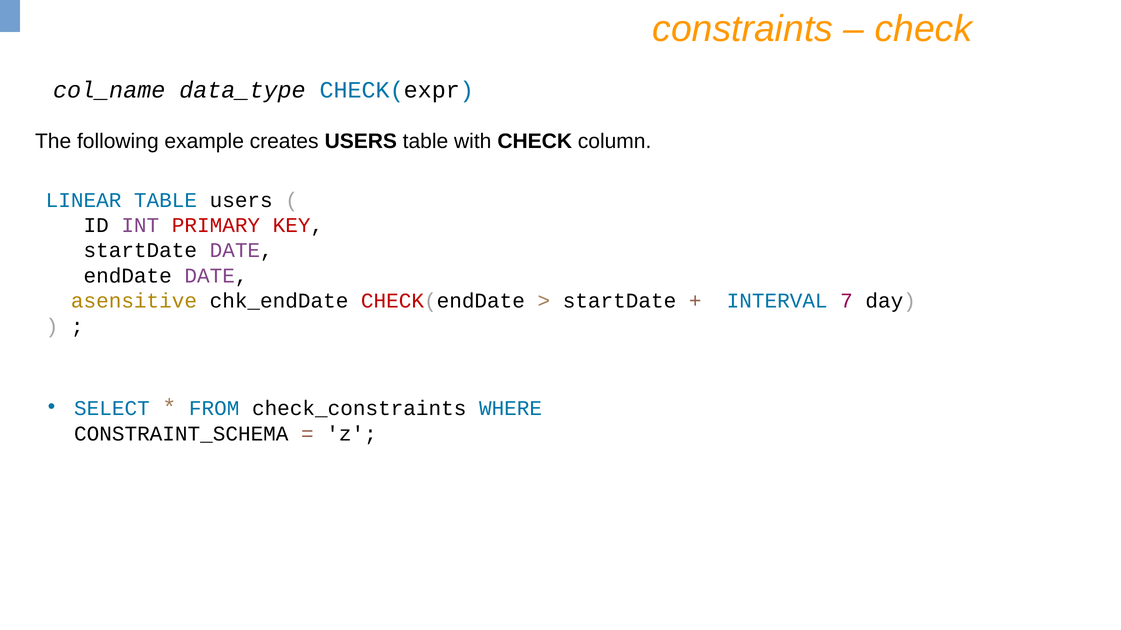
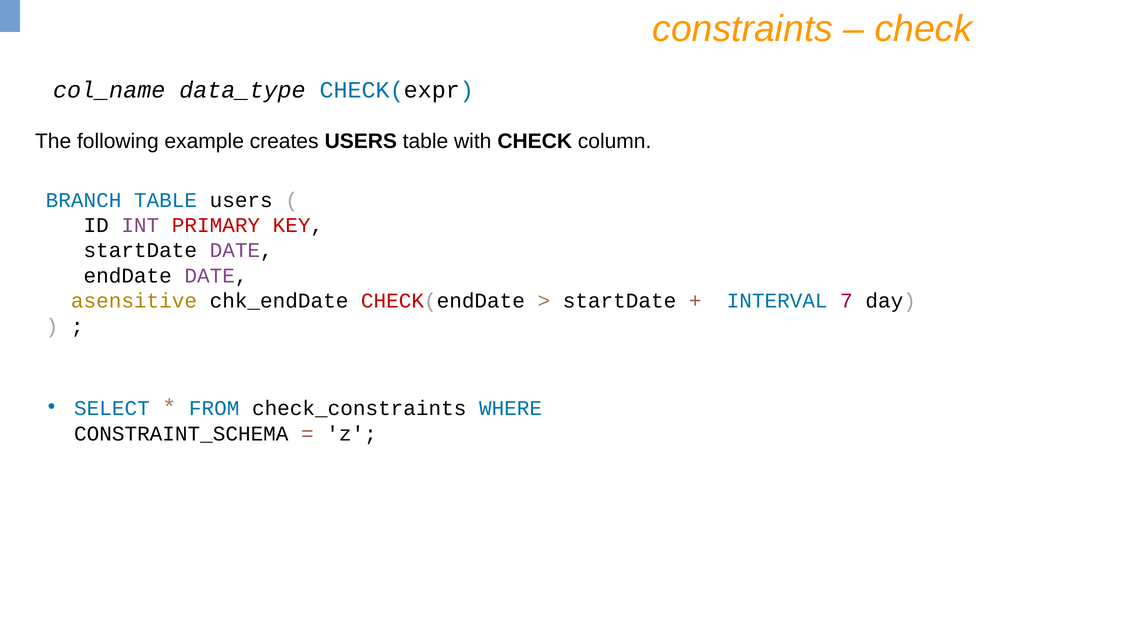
LINEAR: LINEAR -> BRANCH (84, 200)
